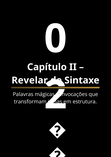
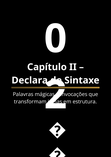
Revelar: Revelar -> Declara (30, 80)
